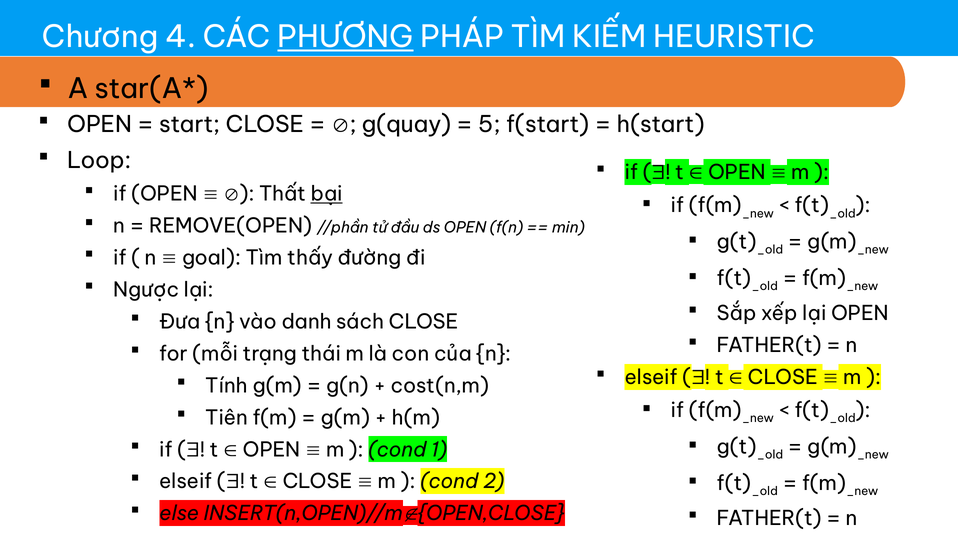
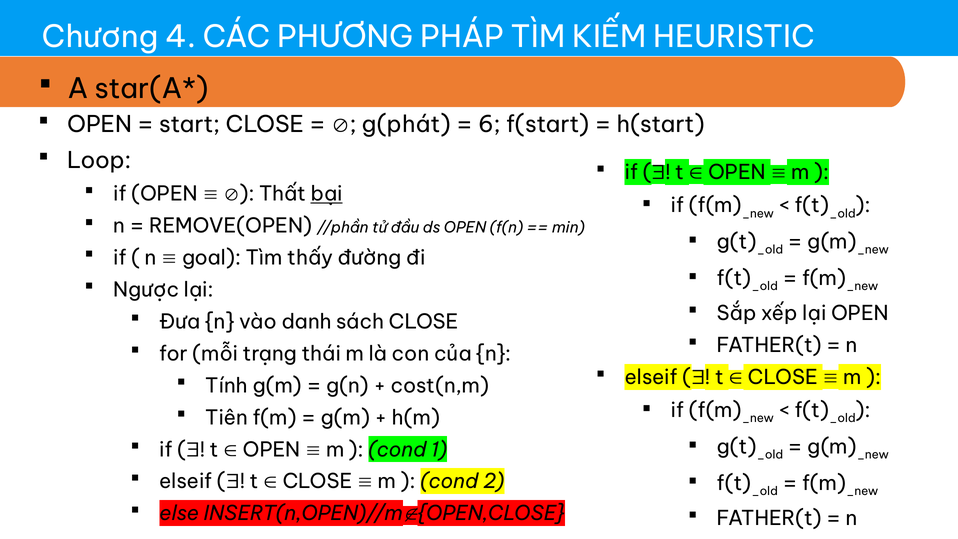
PHƯƠNG underline: present -> none (345, 37)
g(quay: g(quay -> g(phát (406, 125)
5: 5 -> 6 (490, 125)
